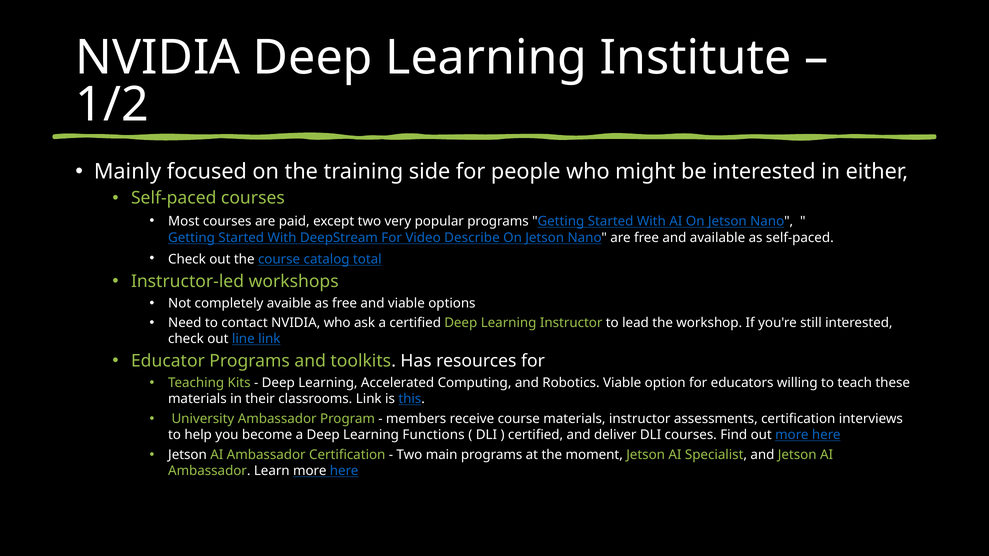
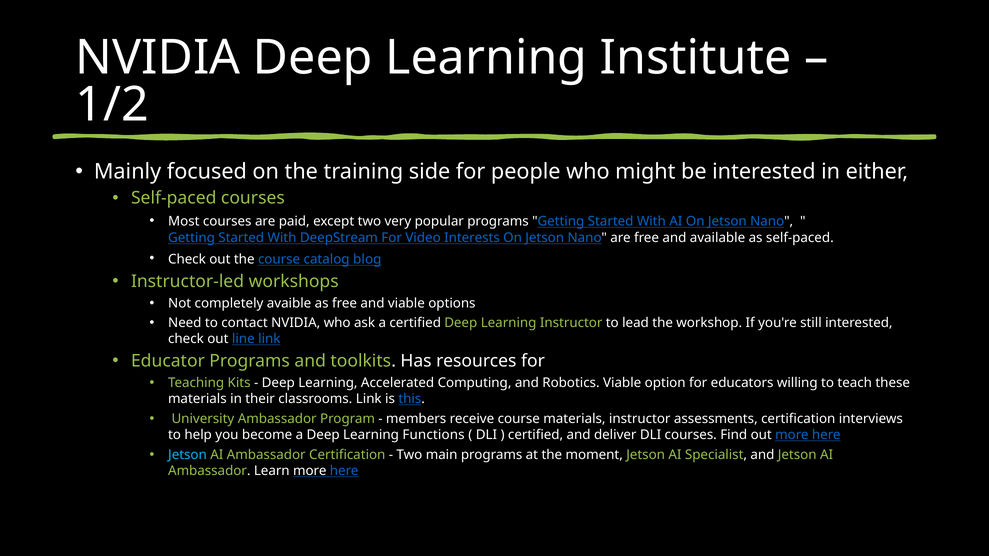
Describe: Describe -> Interests (472, 238)
total: total -> blog (367, 259)
Jetson colour: white -> light blue (187, 455)
